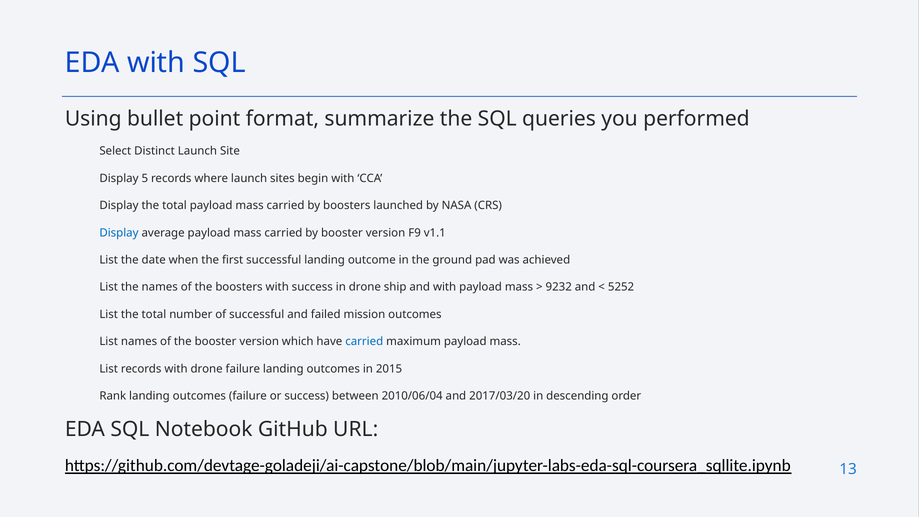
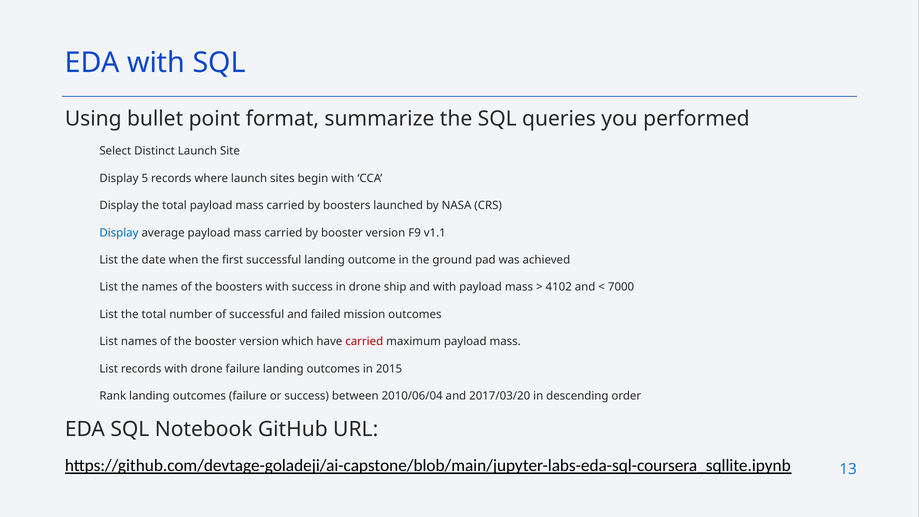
9232: 9232 -> 4102 (559, 287)
5252: 5252 -> 7000 (621, 287)
carried colour: blue -> red (364, 341)
